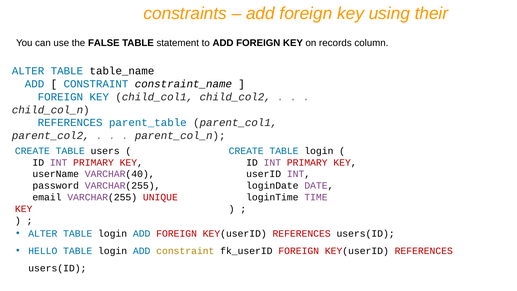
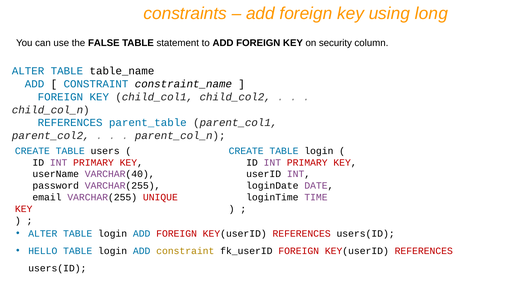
their: their -> long (431, 13)
records: records -> security (335, 43)
